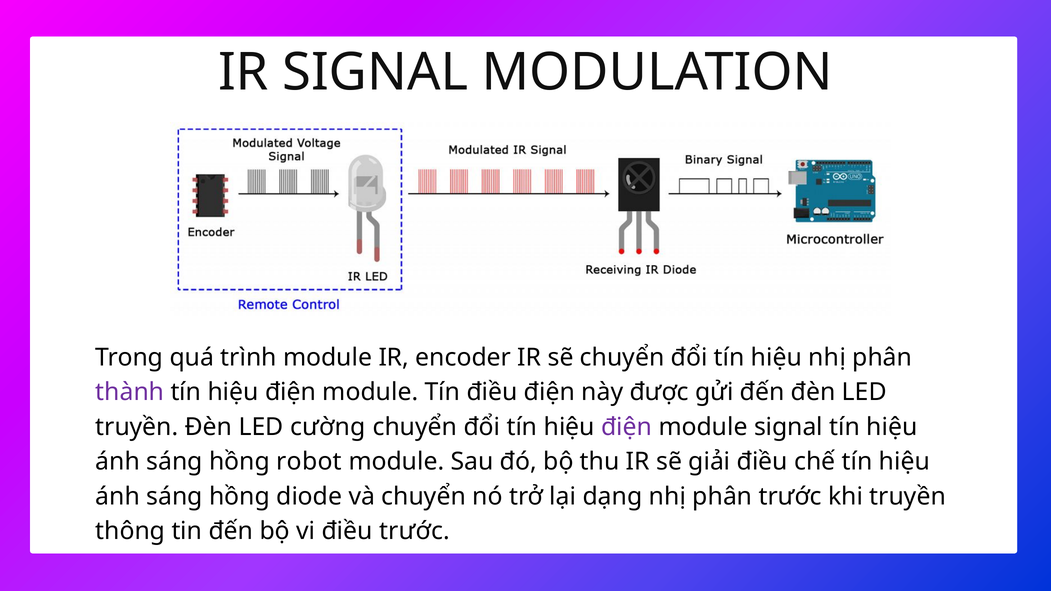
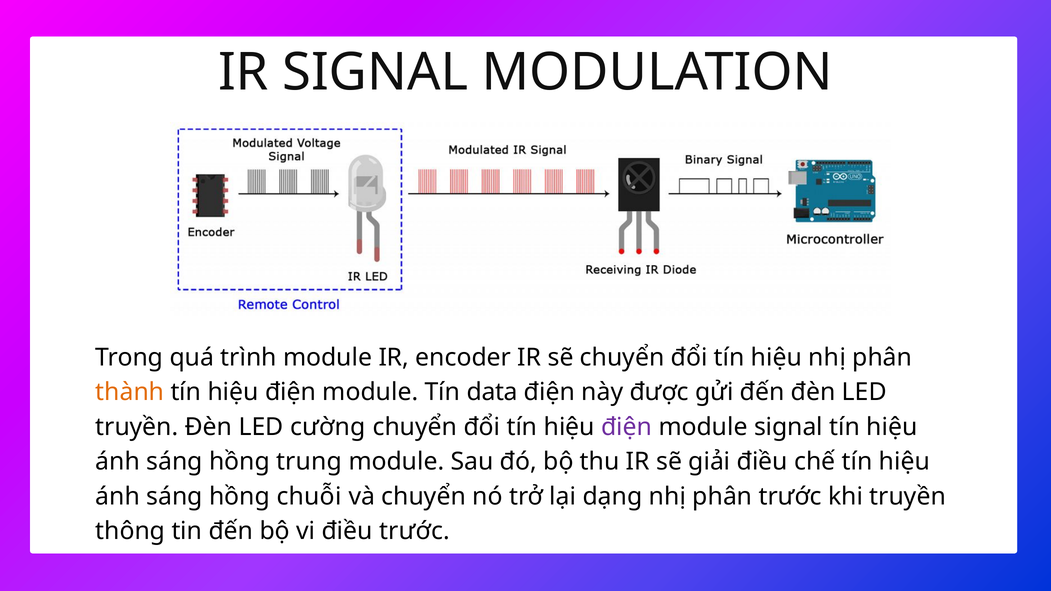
thành colour: purple -> orange (130, 392)
Tín điều: điều -> data (492, 392)
robot: robot -> trung (309, 462)
diode: diode -> chuỗi (309, 497)
